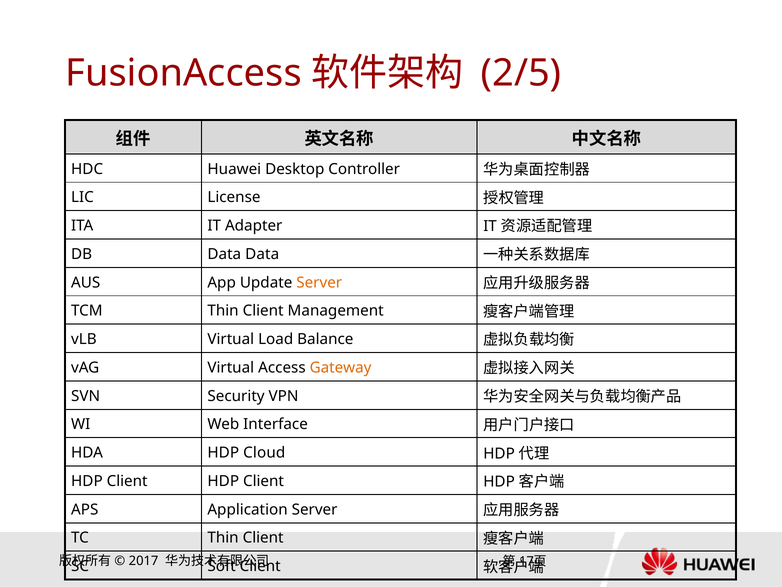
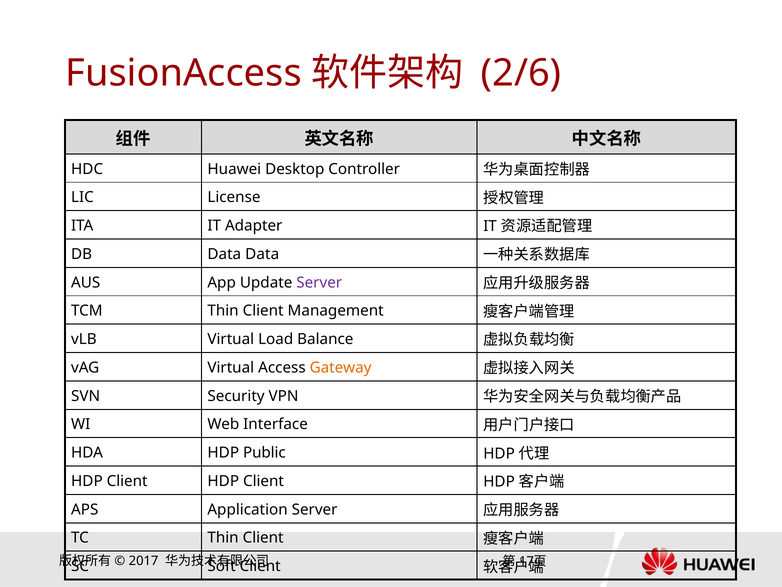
2/5: 2/5 -> 2/6 (521, 73)
Server colour: orange -> purple (319, 282)
Cloud: Cloud -> Public (264, 452)
